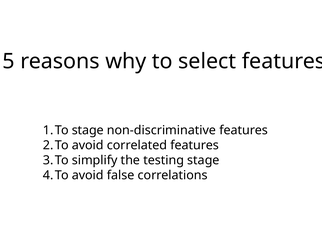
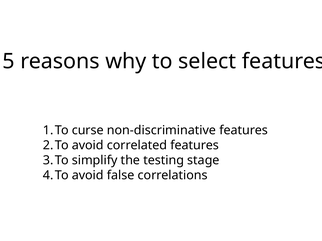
stage: stage -> curse (88, 130)
